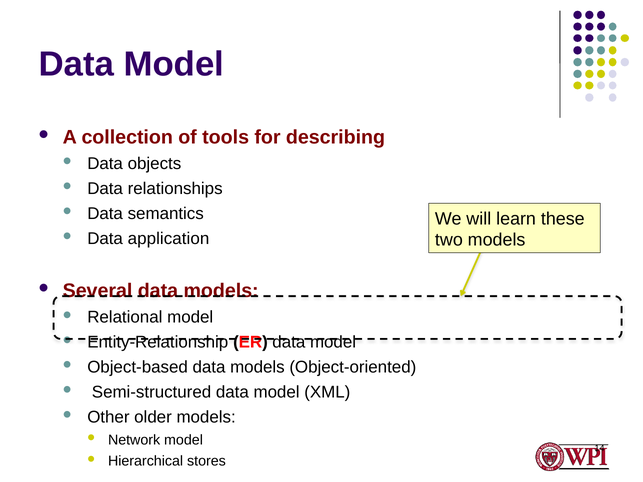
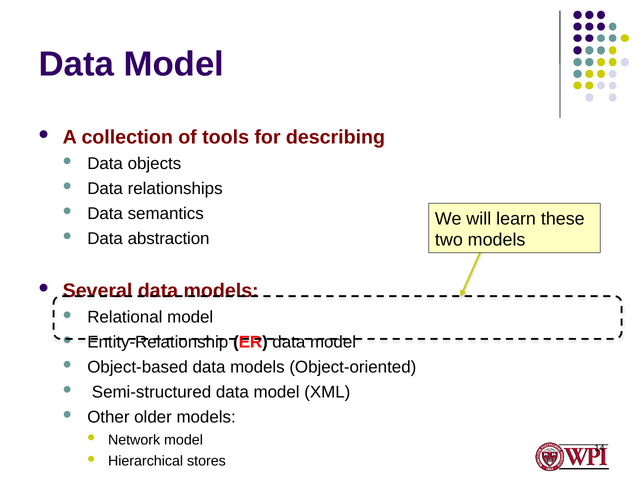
application: application -> abstraction (169, 239)
